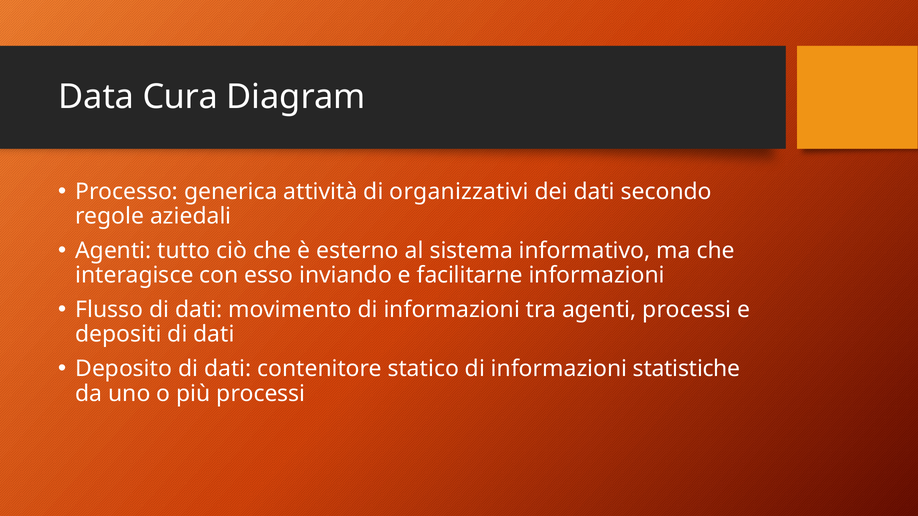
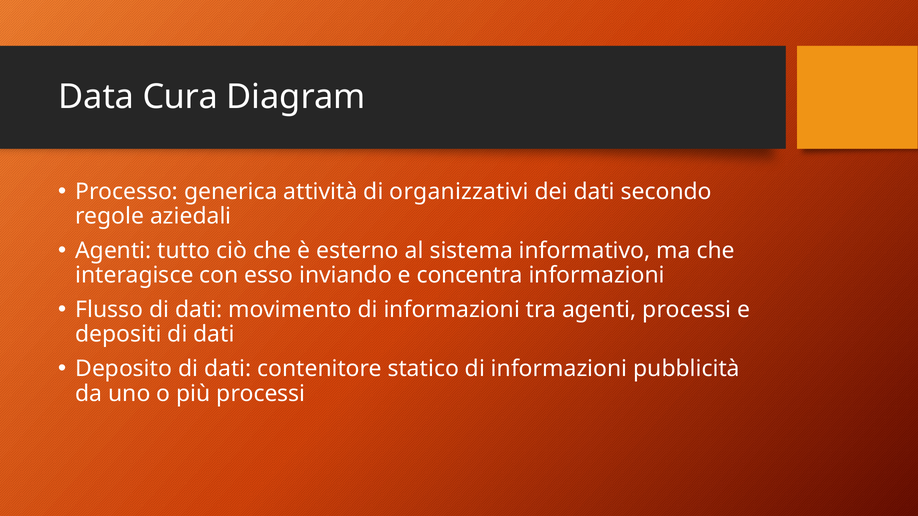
facilitarne: facilitarne -> concentra (470, 276)
statistiche: statistiche -> pubblicità (687, 369)
